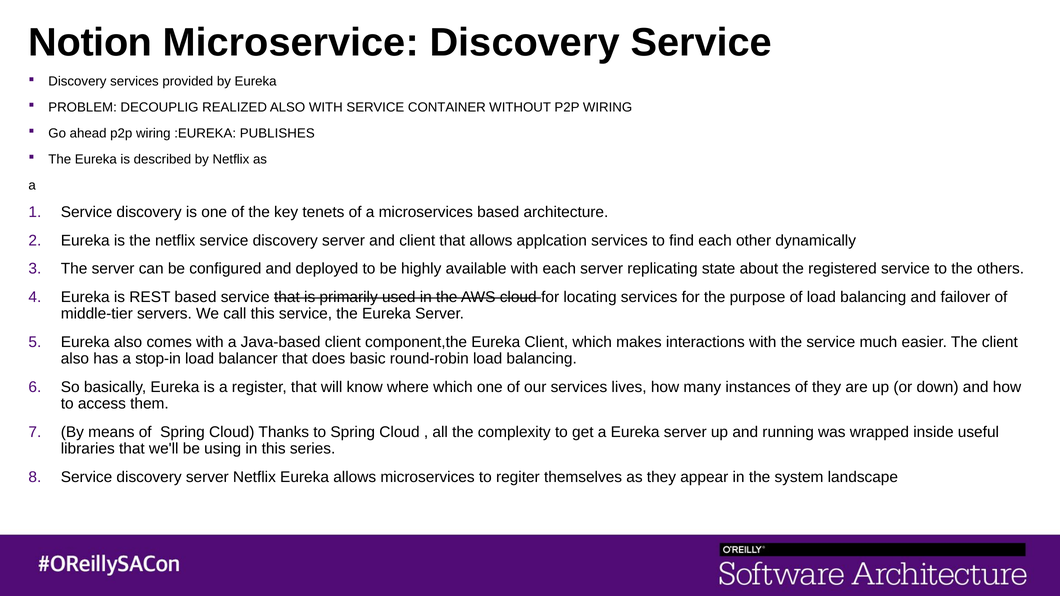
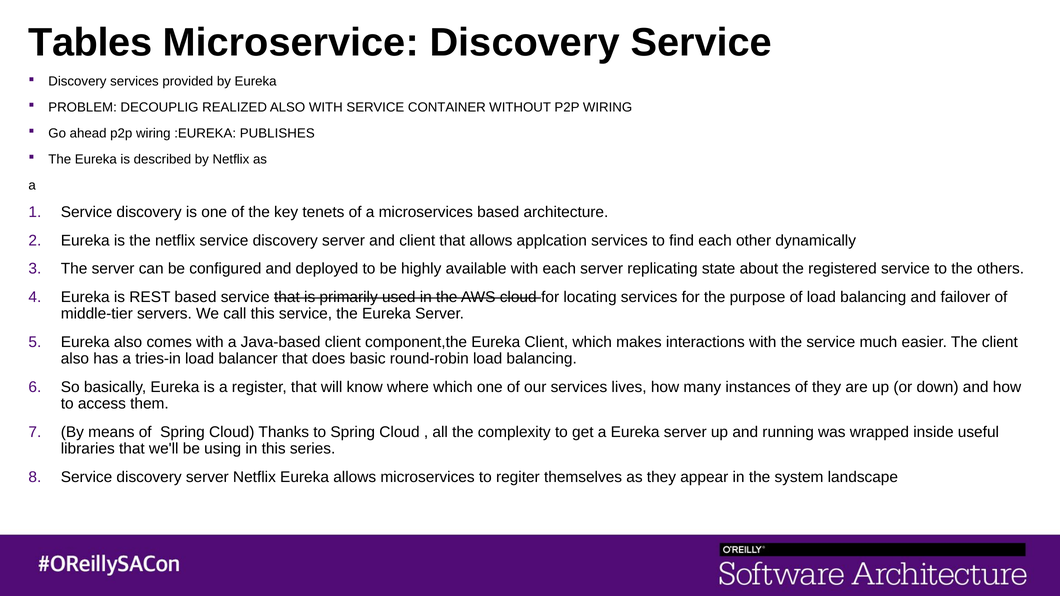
Notion: Notion -> Tables (90, 43)
stop-in: stop-in -> tries-in (158, 359)
